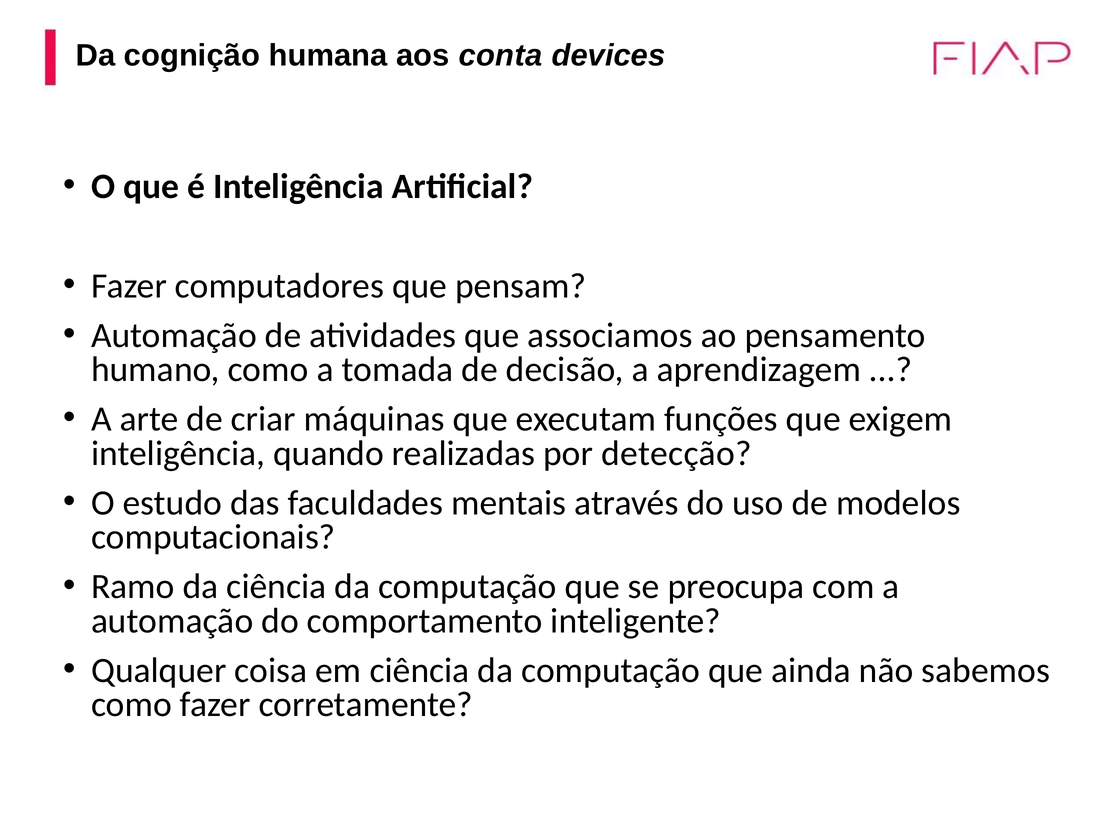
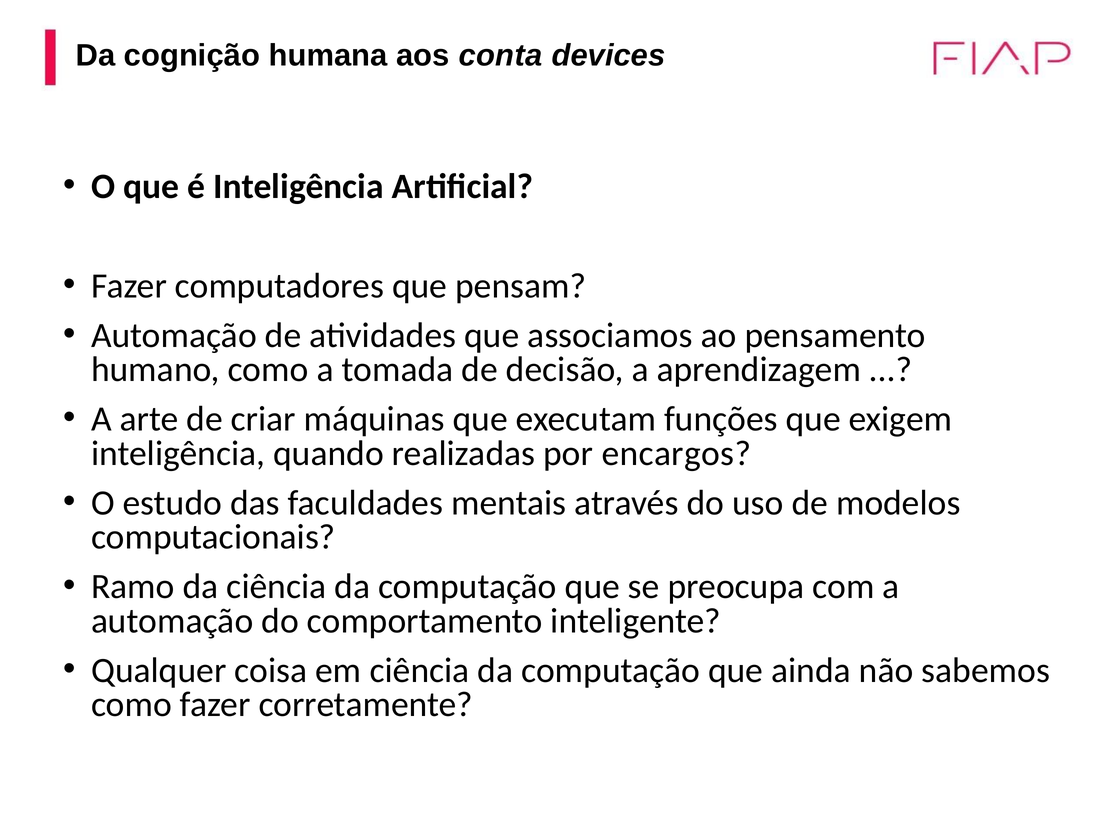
detecção: detecção -> encargos (676, 453)
